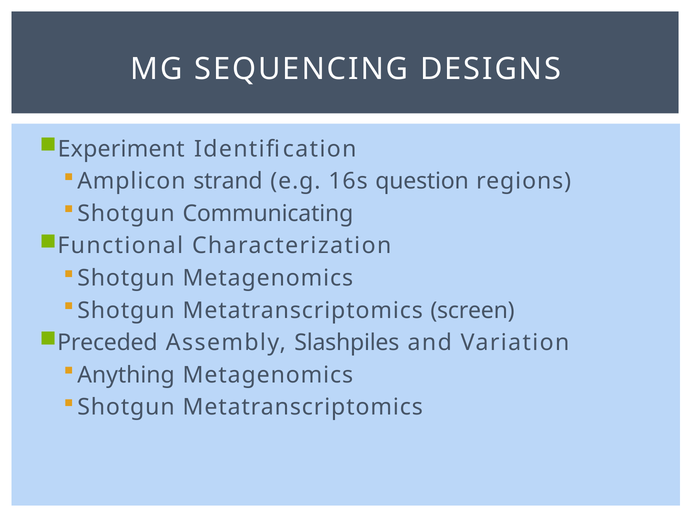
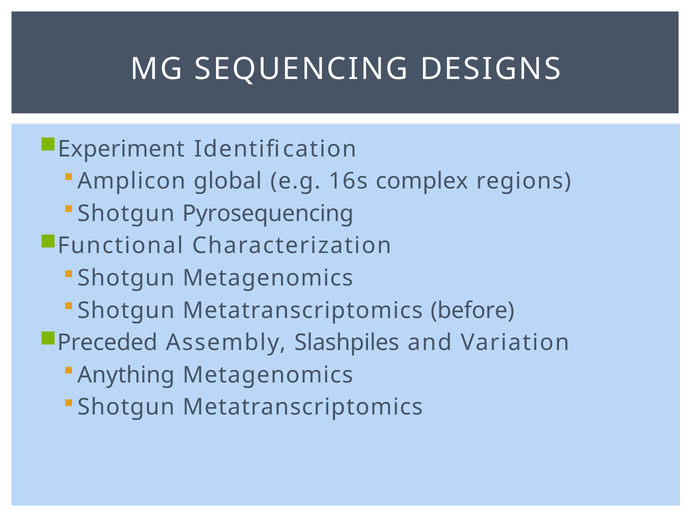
strand: strand -> global (228, 181)
question: question -> complex (422, 181)
Communicating: Communicating -> Pyrosequencing (268, 214)
screen: screen -> before (472, 310)
